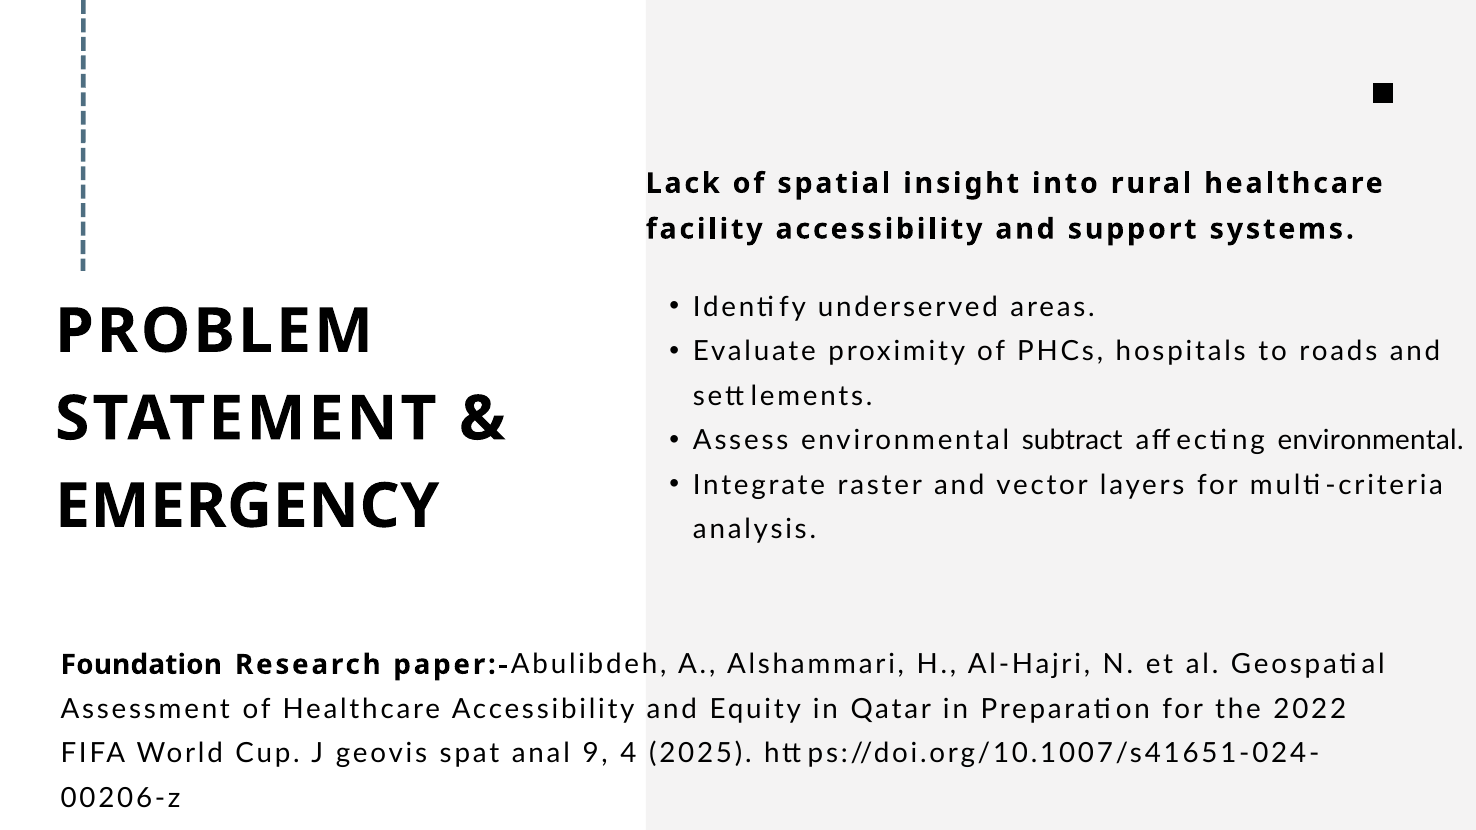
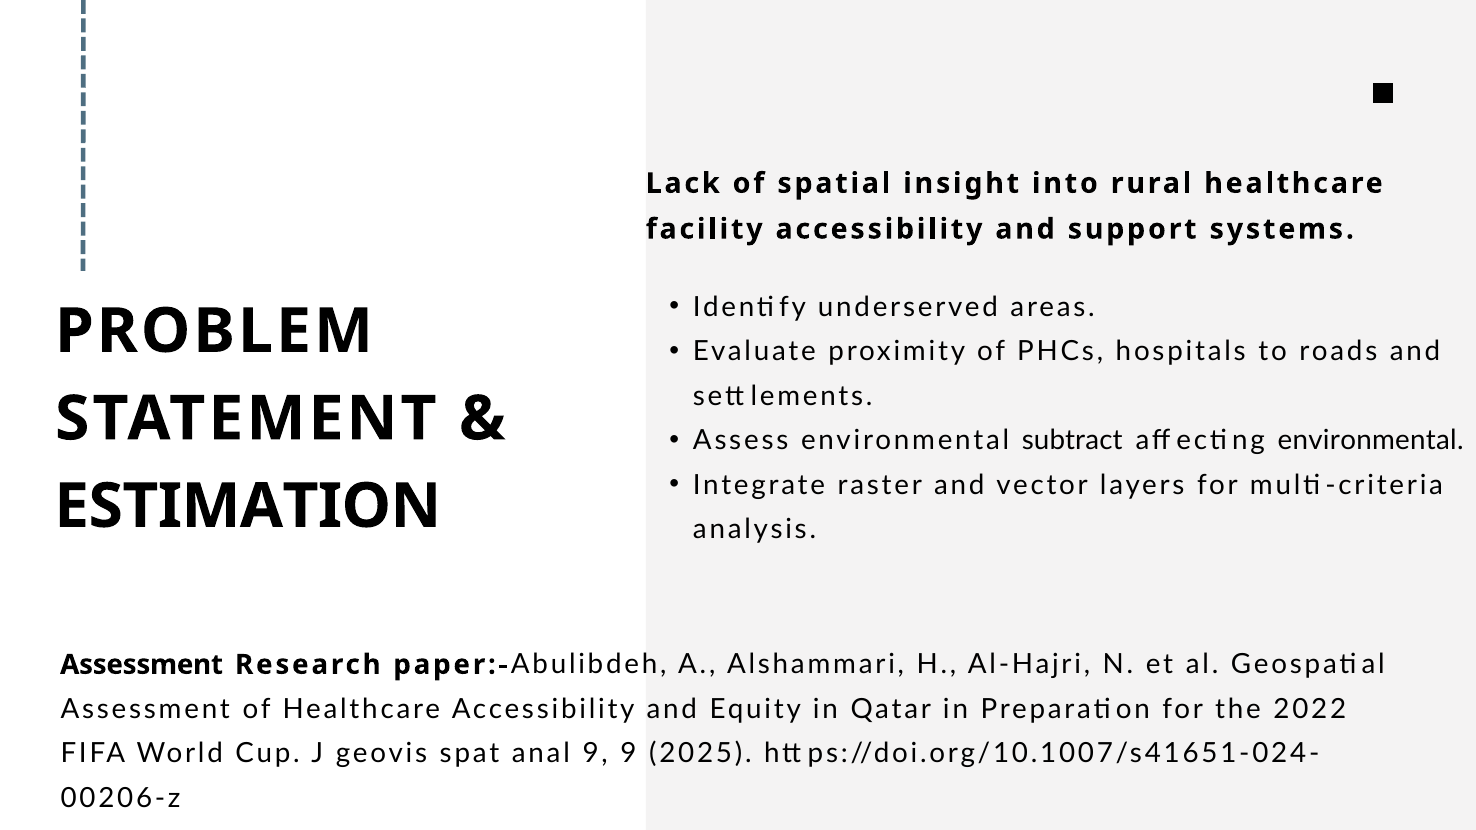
EMERGENCY: EMERGENCY -> ESTIMATION (248, 506)
Foundation: Foundation -> Assessment (142, 665)
9 4: 4 -> 9 (628, 754)
